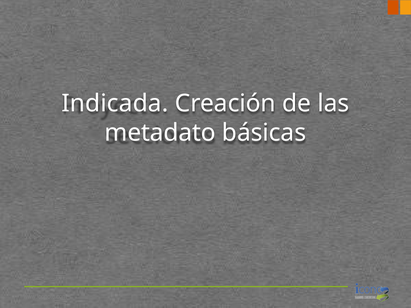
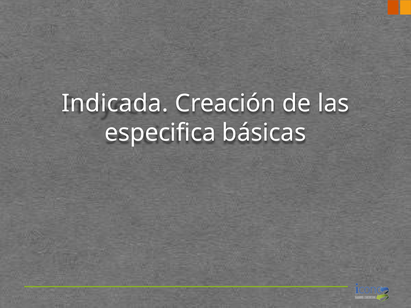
metadato: metadato -> especifica (160, 133)
